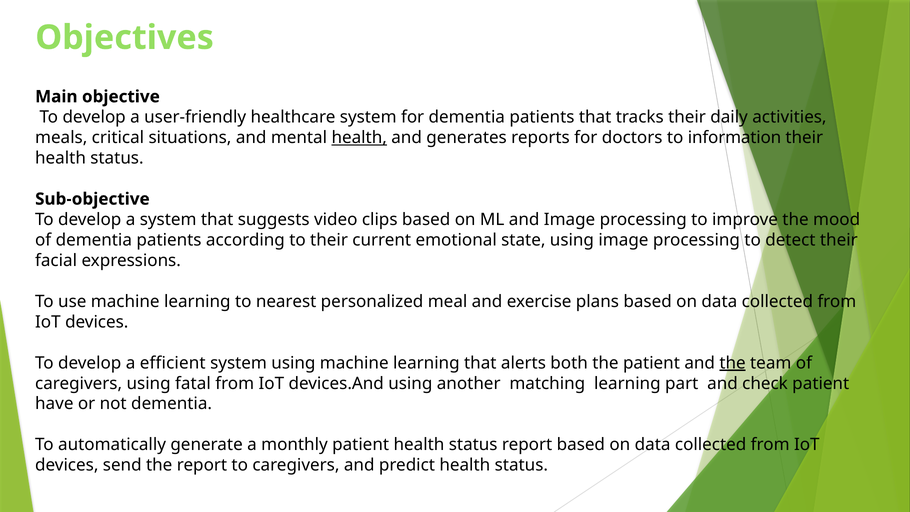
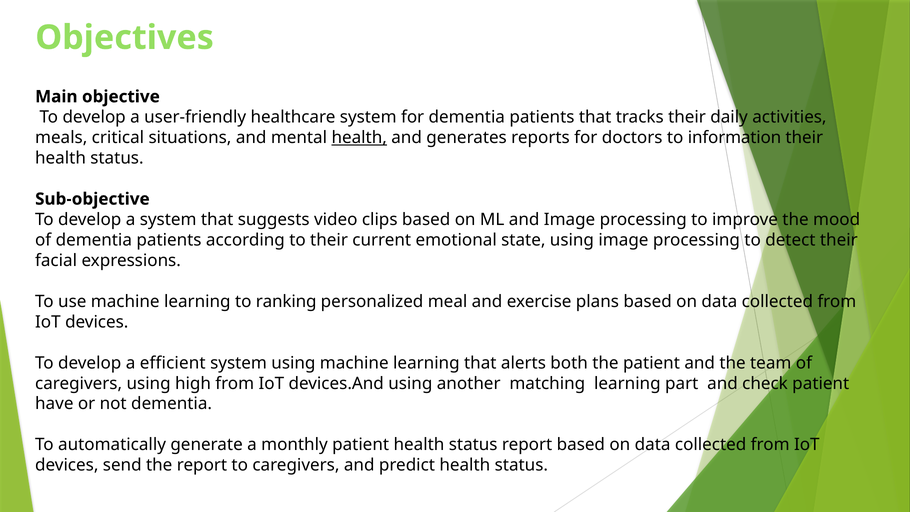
nearest: nearest -> ranking (286, 301)
the underline: present -> none (733, 363)
fatal: fatal -> high (193, 383)
